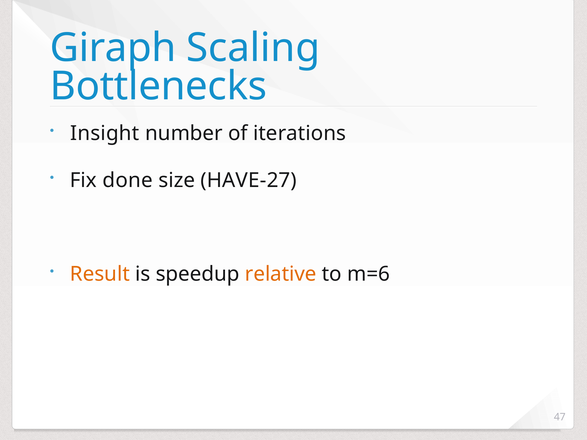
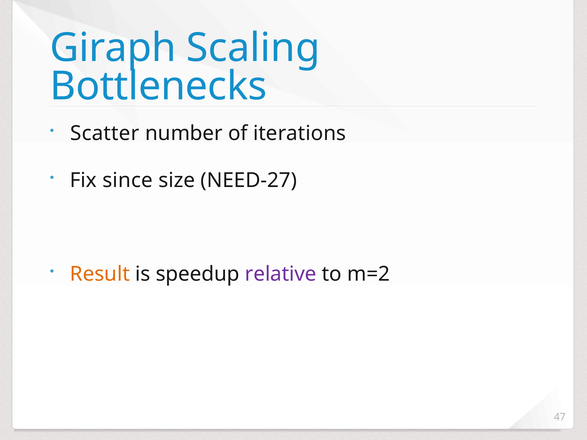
Insight: Insight -> Scatter (105, 133)
done: done -> since (128, 180)
HAVE-27: HAVE-27 -> NEED-27 (249, 180)
relative colour: orange -> purple (281, 274)
m=6: m=6 -> m=2 (369, 274)
